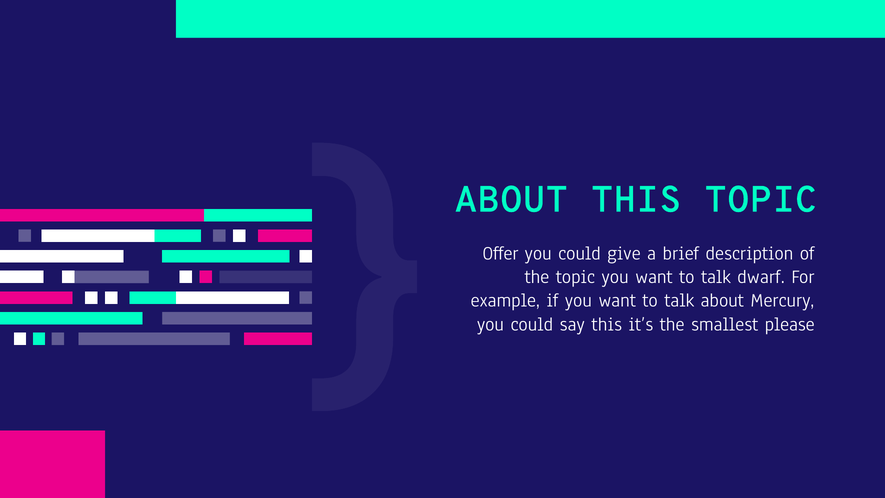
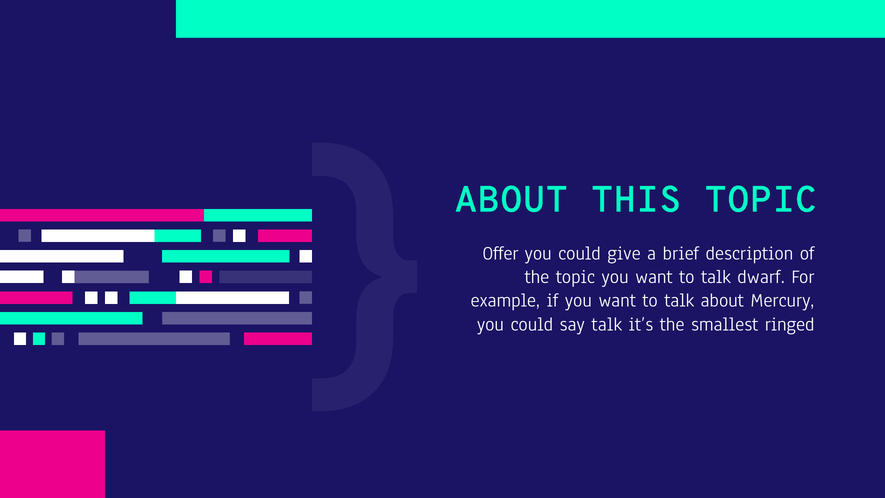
say this: this -> talk (607, 324)
please: please -> ringed (790, 324)
